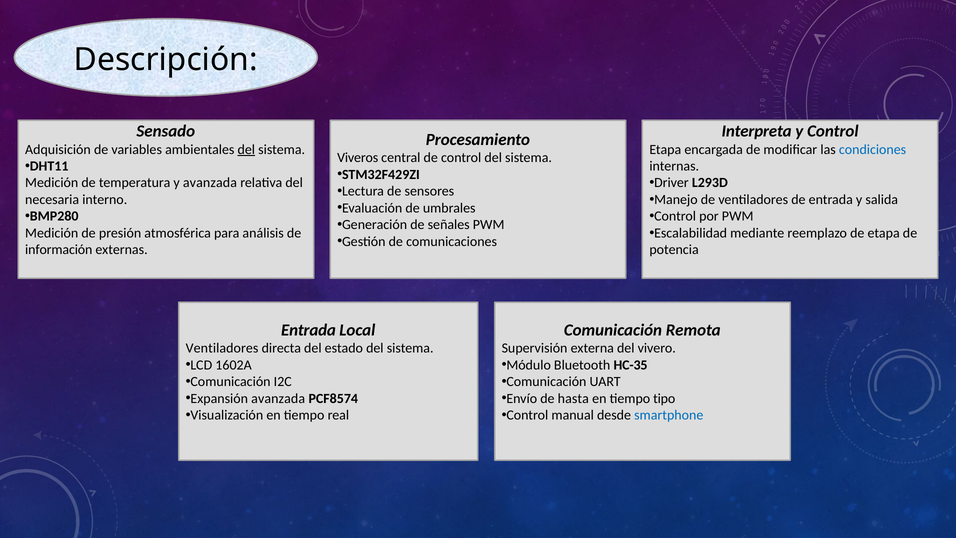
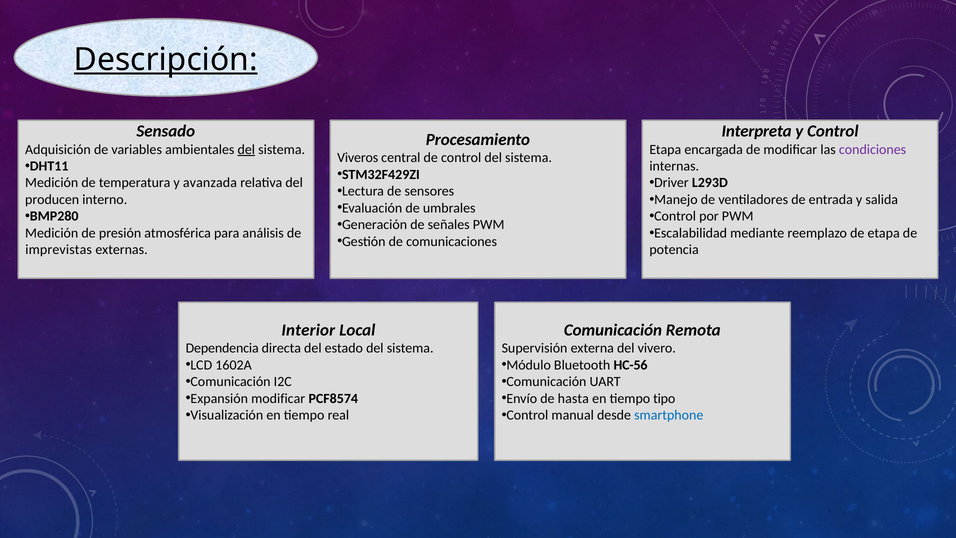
Descripción underline: none -> present (166, 60)
condiciones colour: blue -> purple (873, 149)
necesaria: necesaria -> producen (52, 200)
información: información -> imprevistas (59, 250)
Entrada: Entrada -> Interior (308, 330)
Ventiladores: Ventiladores -> Dependencia (222, 348)
HC-35: HC-35 -> HC-56 (631, 365)
Expansión avanzada: avanzada -> modificar (278, 398)
